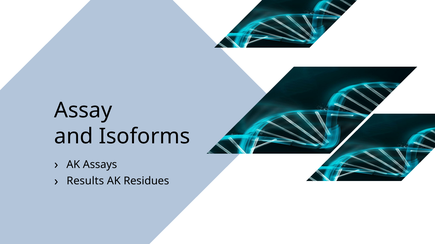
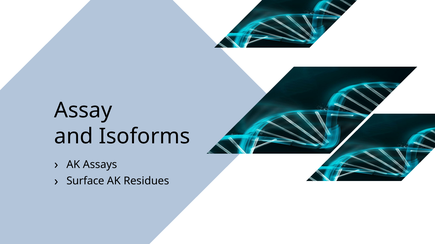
Results: Results -> Surface (85, 182)
